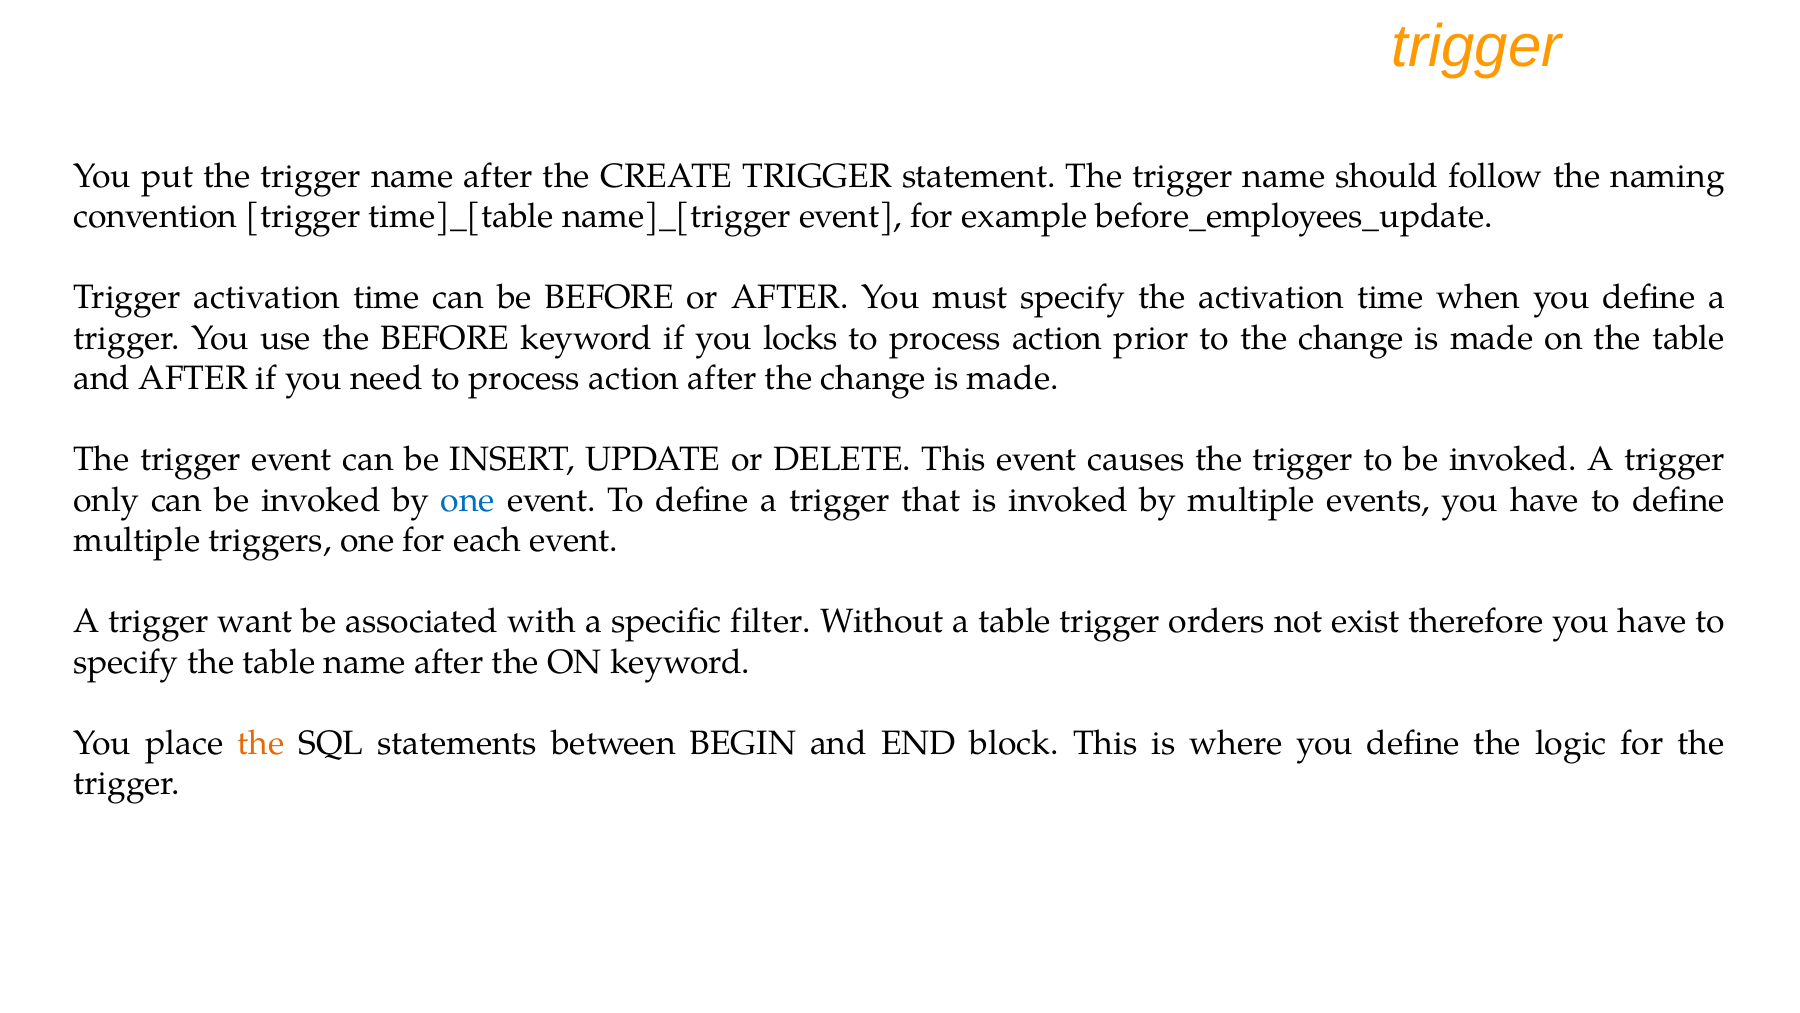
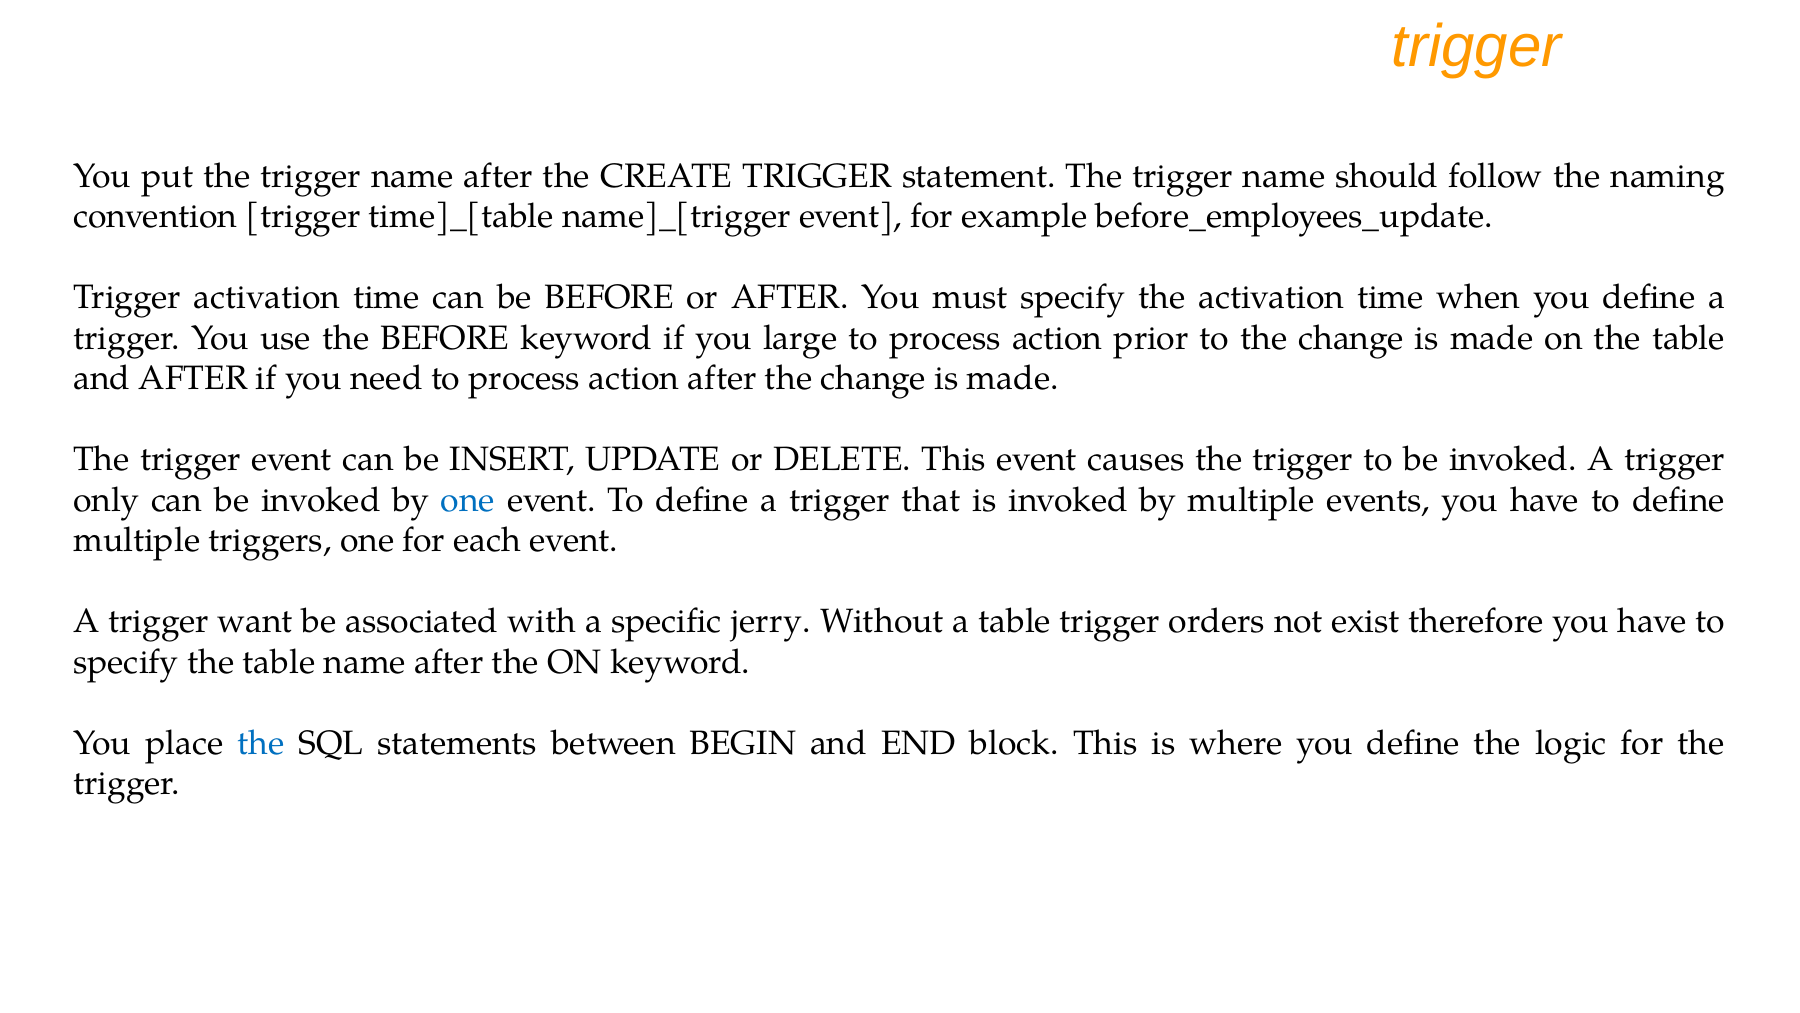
locks: locks -> large (800, 338)
filter: filter -> jerry (771, 621)
the colour: orange -> blue (261, 743)
